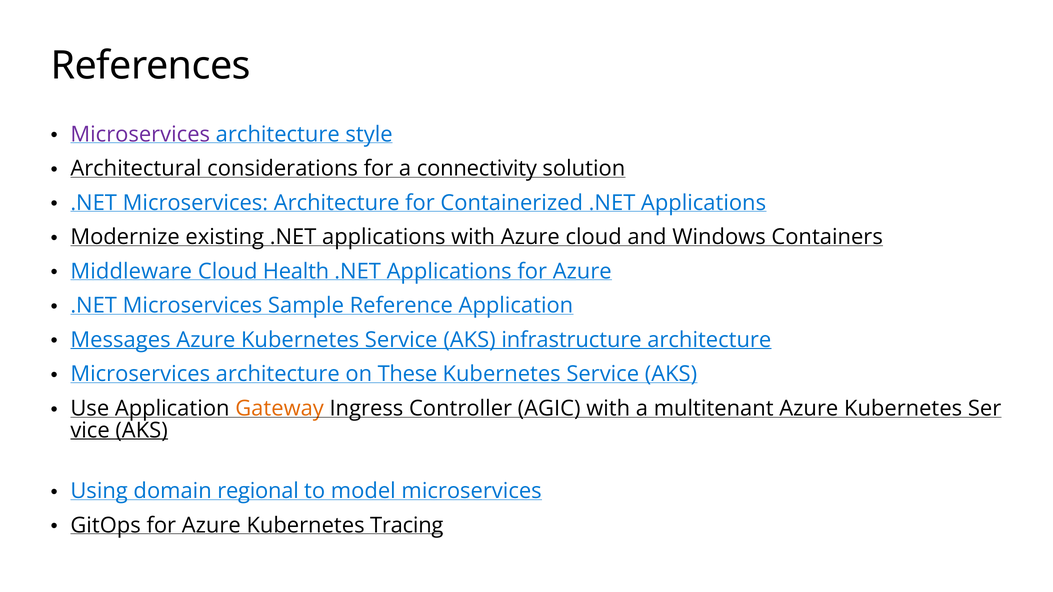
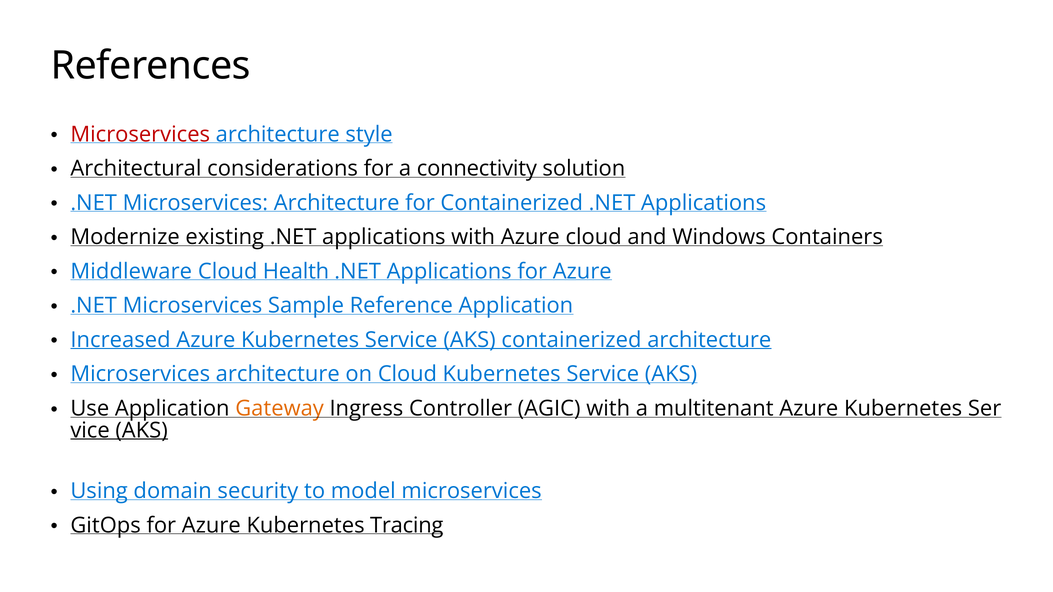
Microservices colour: purple -> red (140, 134)
Messages: Messages -> Increased (121, 340)
AKS infrastructure: infrastructure -> containerized (571, 340)
on These: These -> Cloud (407, 374)
regional: regional -> security (258, 491)
